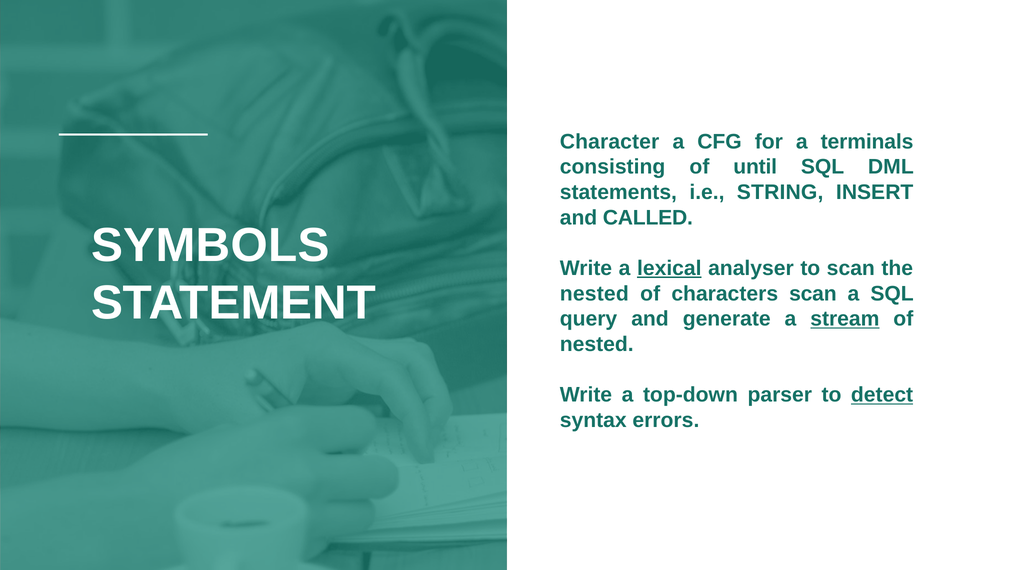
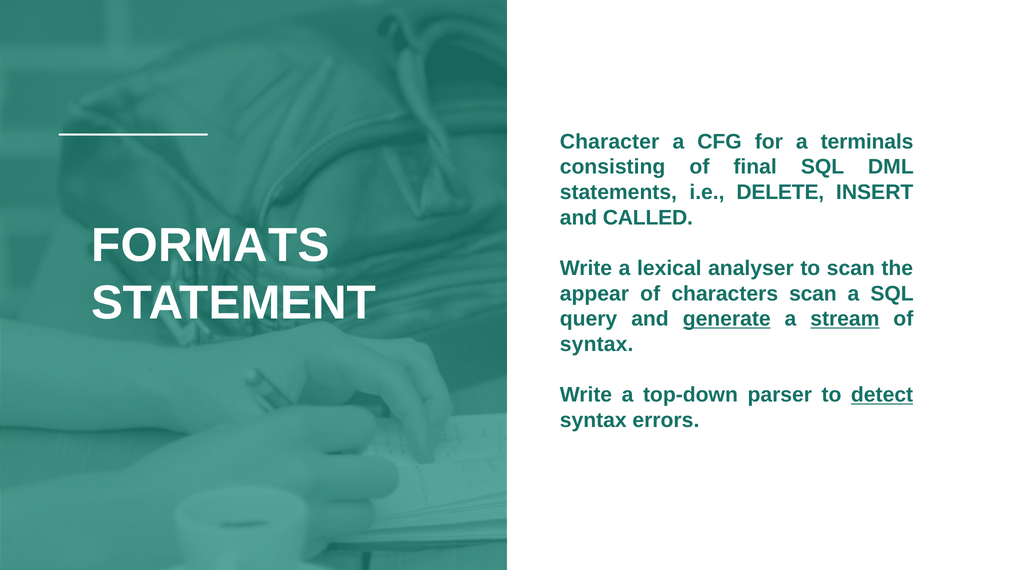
until: until -> final (755, 167)
STRING: STRING -> DELETE (780, 192)
SYMBOLS: SYMBOLS -> FORMATS (210, 246)
lexical underline: present -> none (669, 268)
nested: nested -> appear (594, 294)
generate underline: none -> present (727, 319)
nested: nested -> syntax (597, 345)
